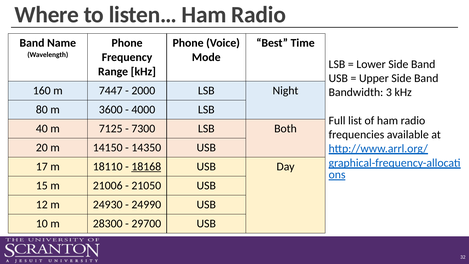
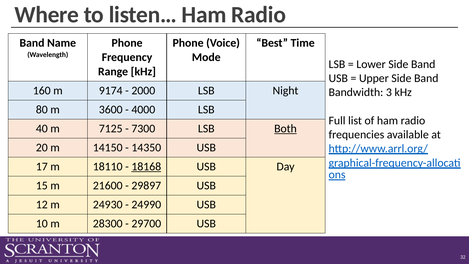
7447: 7447 -> 9174 (111, 91)
Both underline: none -> present (286, 129)
21006: 21006 -> 21600 (108, 186)
21050: 21050 -> 29897 (146, 186)
